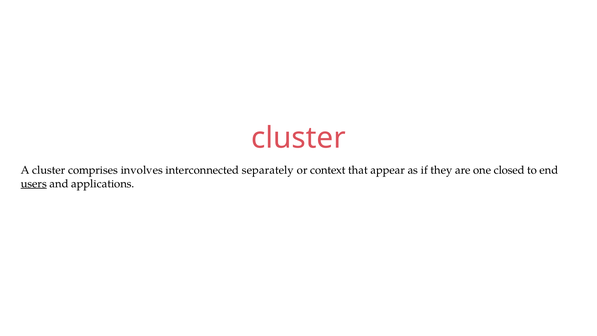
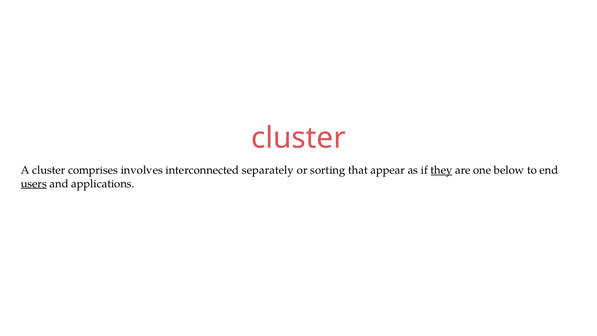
context: context -> sorting (328, 170)
they underline: none -> present (441, 170)
closed: closed -> below (509, 170)
